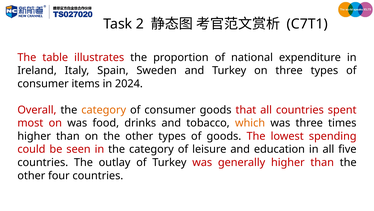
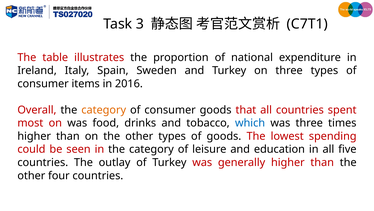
2: 2 -> 3 (140, 24)
2024: 2024 -> 2016 (129, 83)
which colour: orange -> blue (250, 123)
